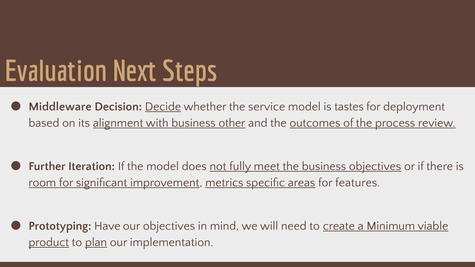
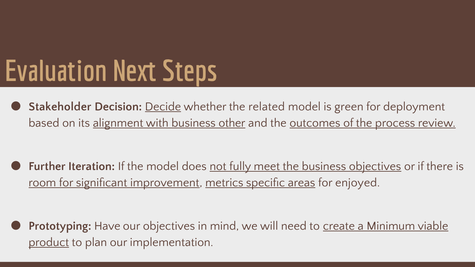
Middleware: Middleware -> Stakeholder (60, 107)
service: service -> related (267, 107)
tastes: tastes -> green (349, 107)
features: features -> enjoyed (358, 183)
plan underline: present -> none (96, 242)
